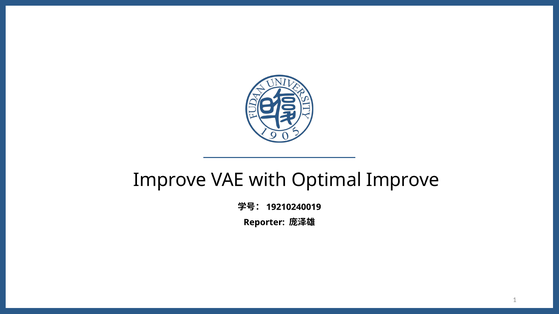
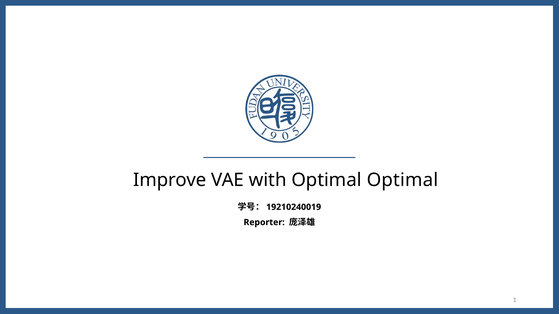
Optimal Improve: Improve -> Optimal (403, 180)
